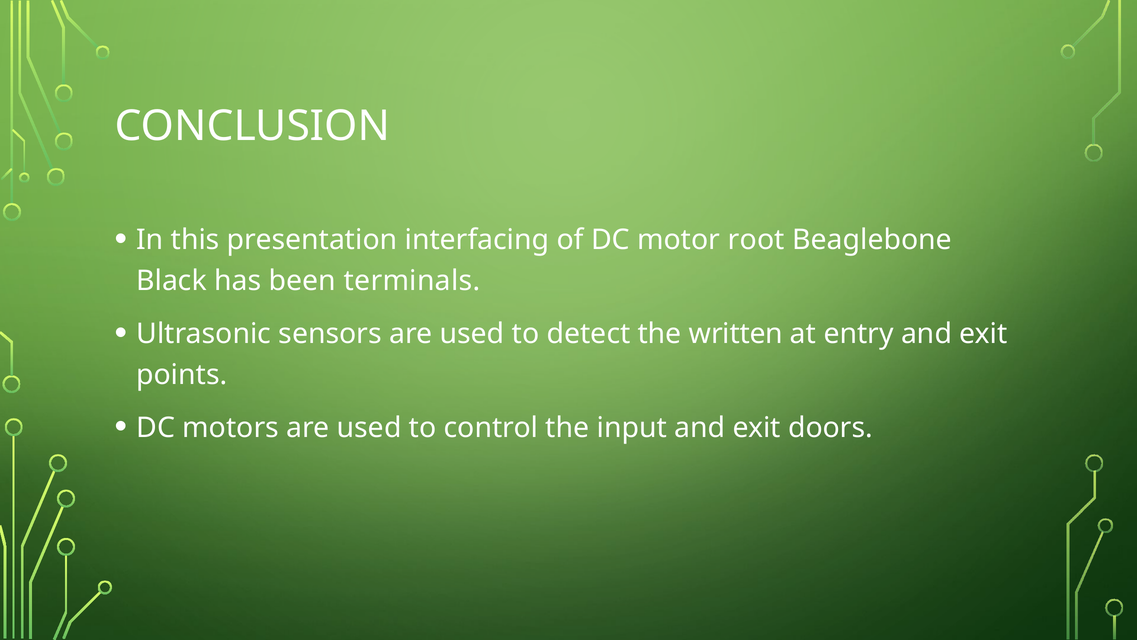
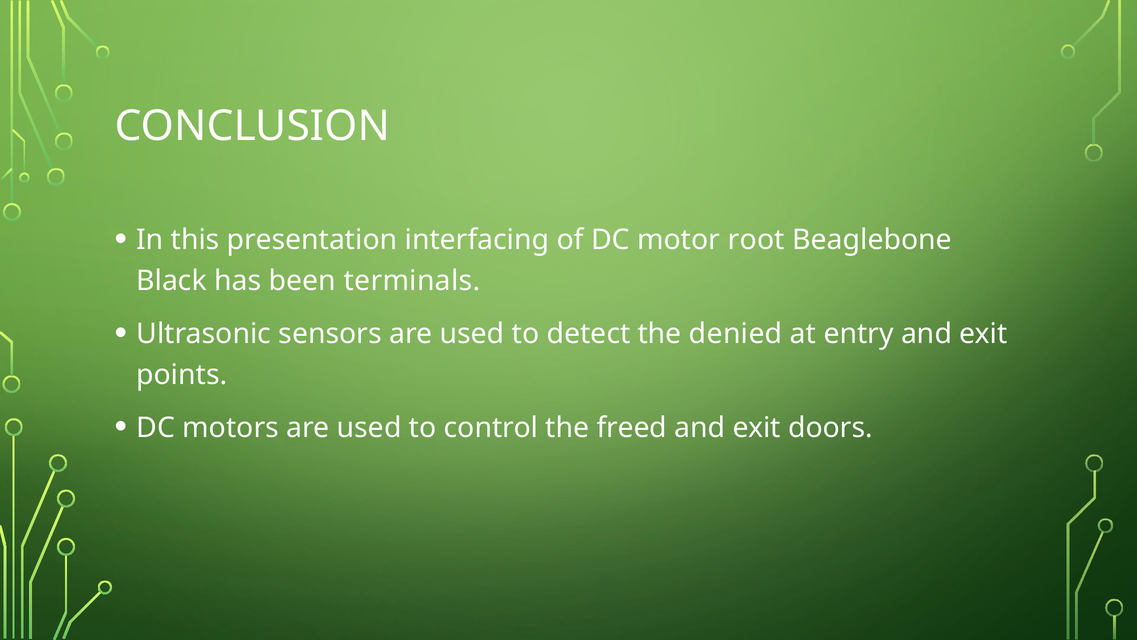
written: written -> denied (736, 334)
input: input -> freed (632, 427)
